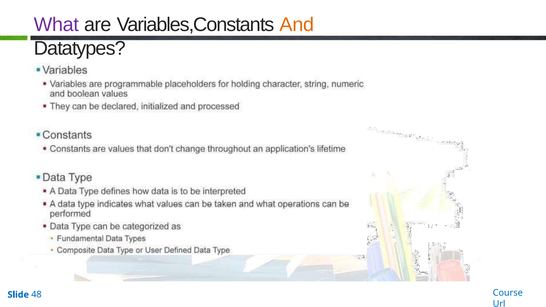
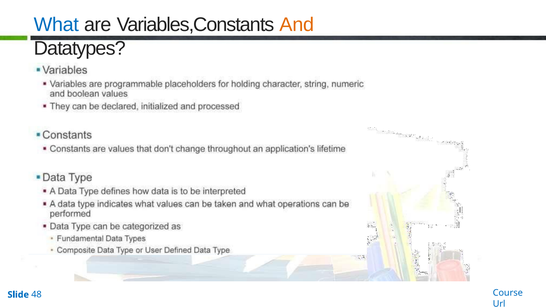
What colour: purple -> blue (56, 25)
